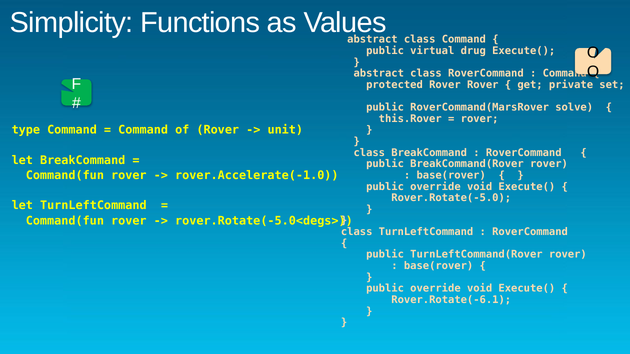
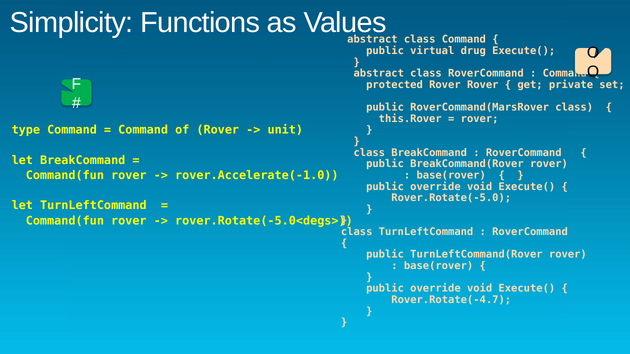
RoverCommand(MarsRover solve: solve -> class (574, 107)
Rover.Rotate(-6.1: Rover.Rotate(-6.1 -> Rover.Rotate(-4.7 (451, 300)
